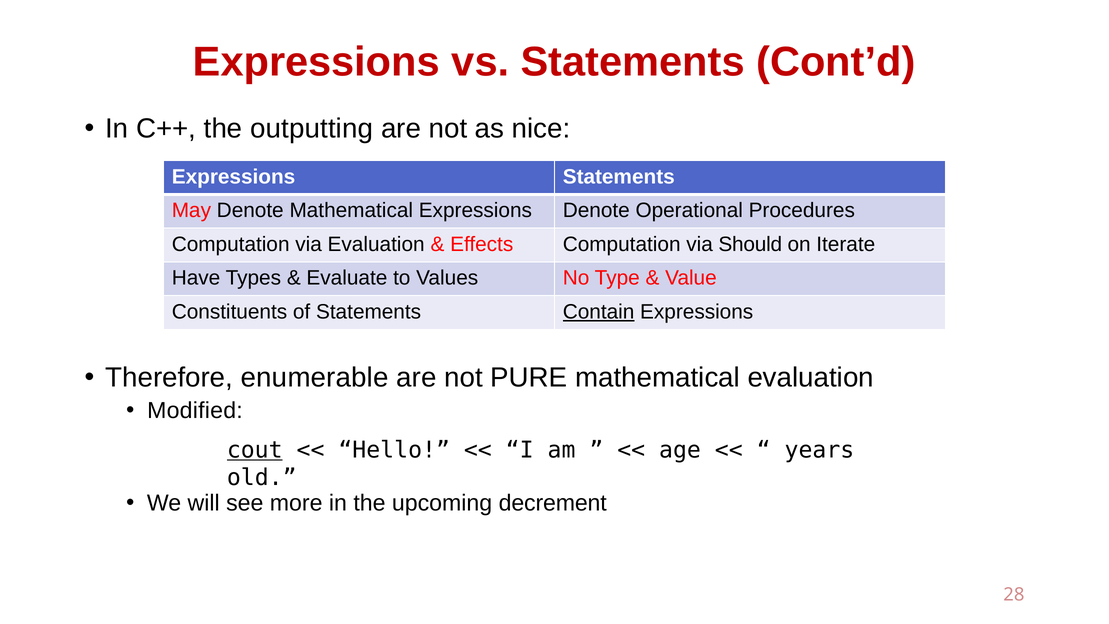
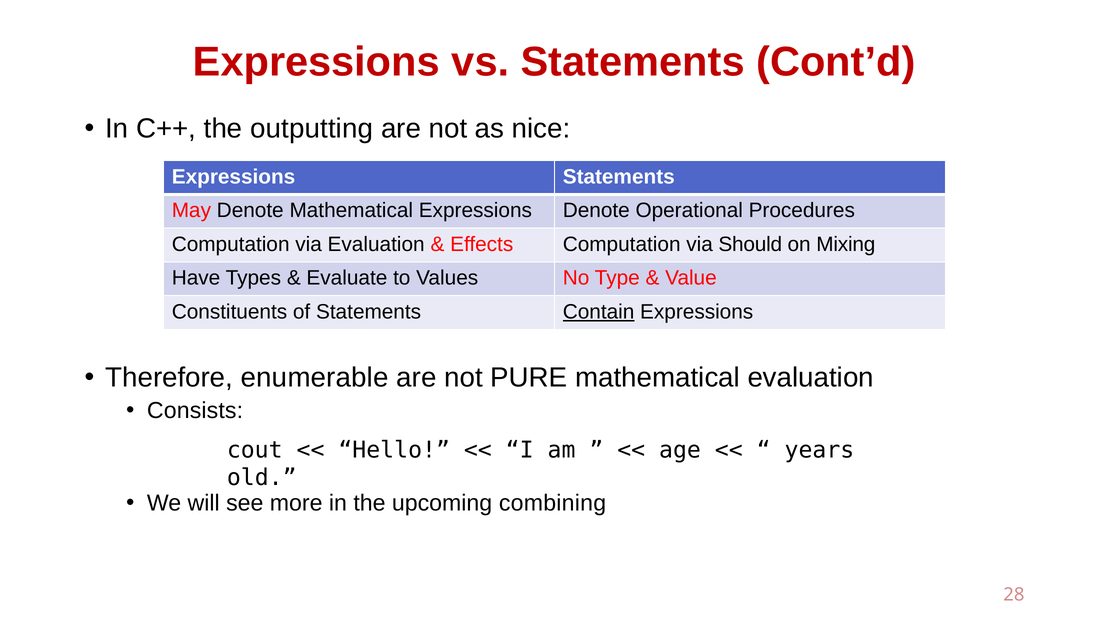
Iterate: Iterate -> Mixing (846, 244)
Modified: Modified -> Consists (195, 411)
cout underline: present -> none (255, 450)
decrement: decrement -> combining (553, 503)
